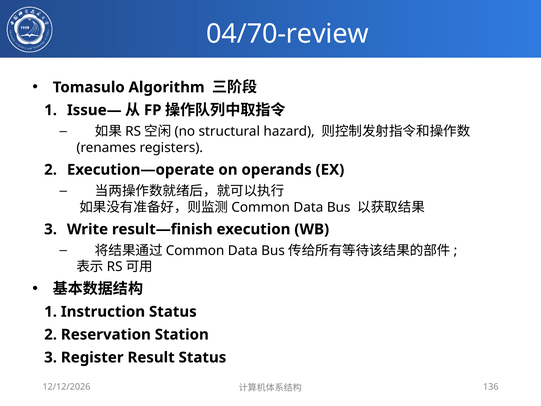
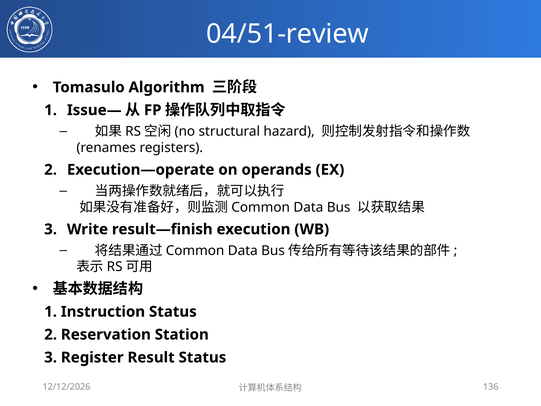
04/70-review: 04/70-review -> 04/51-review (287, 34)
